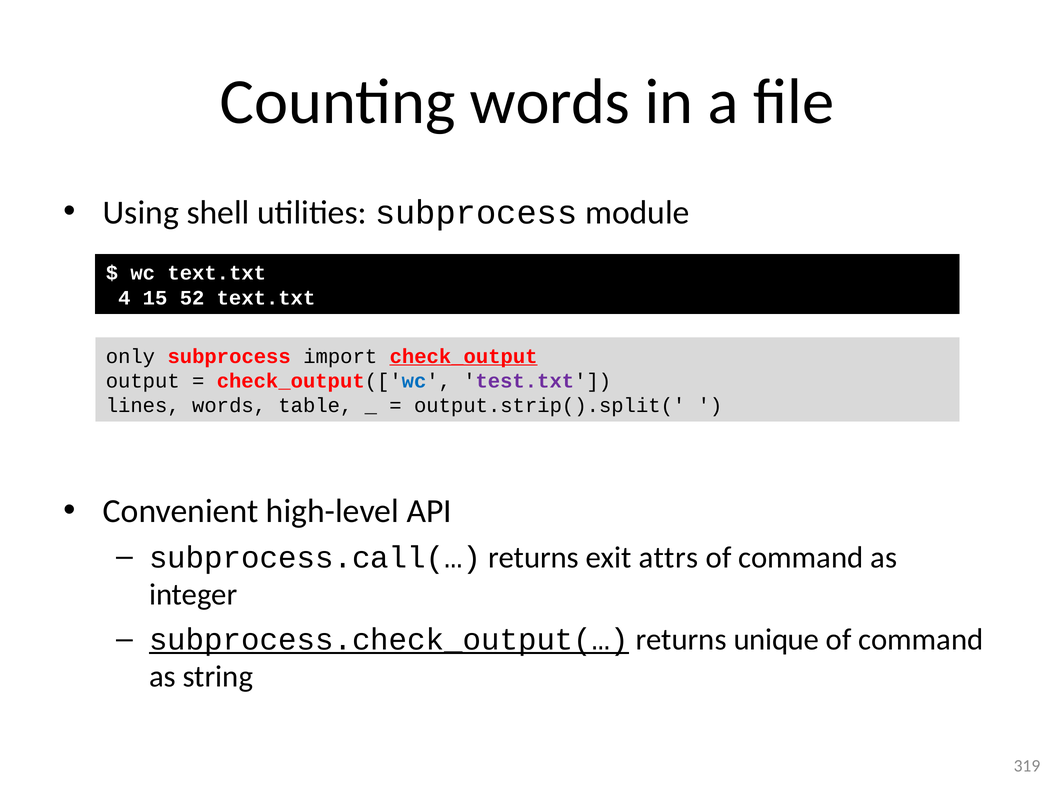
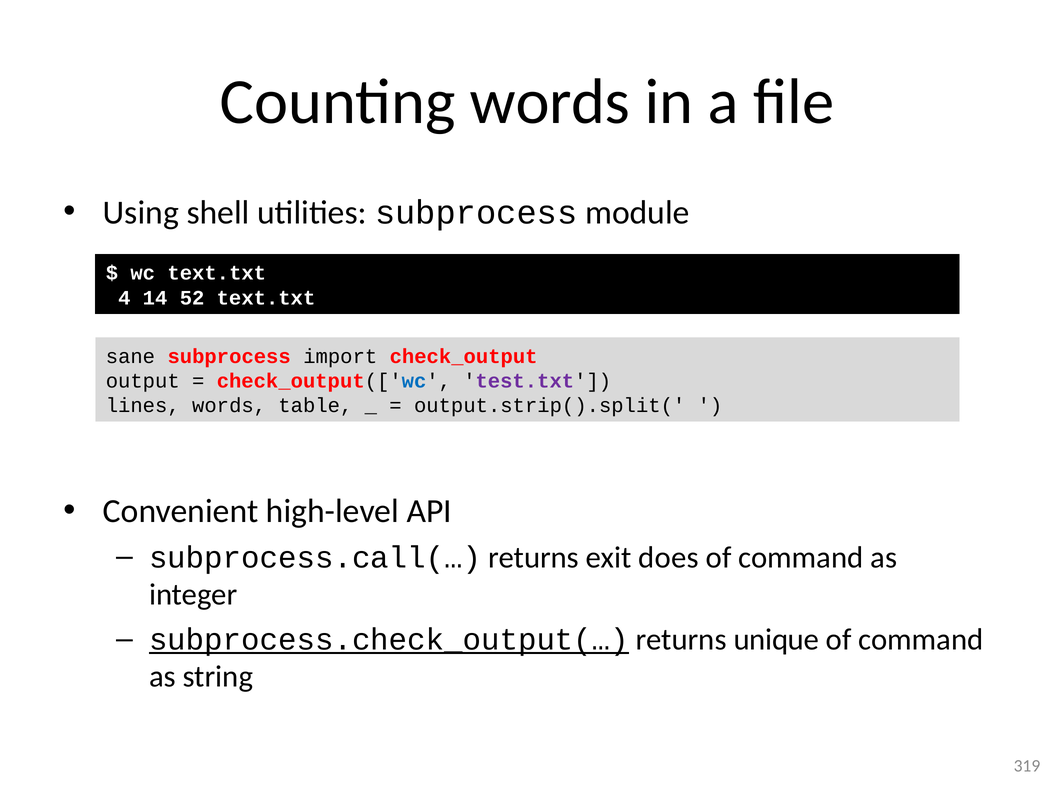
15: 15 -> 14 (155, 298)
only: only -> sane (130, 356)
check_output underline: present -> none (464, 356)
attrs: attrs -> does (669, 558)
